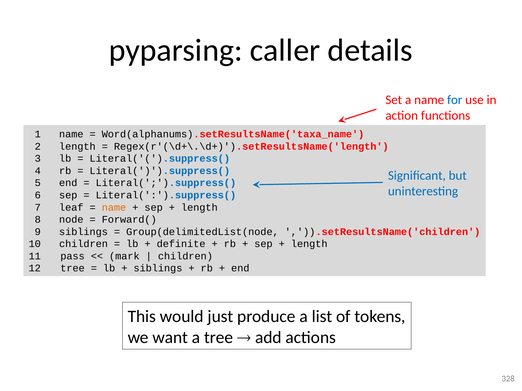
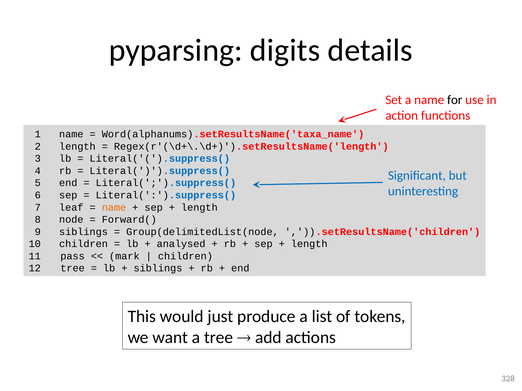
caller: caller -> digits (285, 51)
for colour: blue -> black (455, 100)
definite: definite -> analysed (181, 244)
